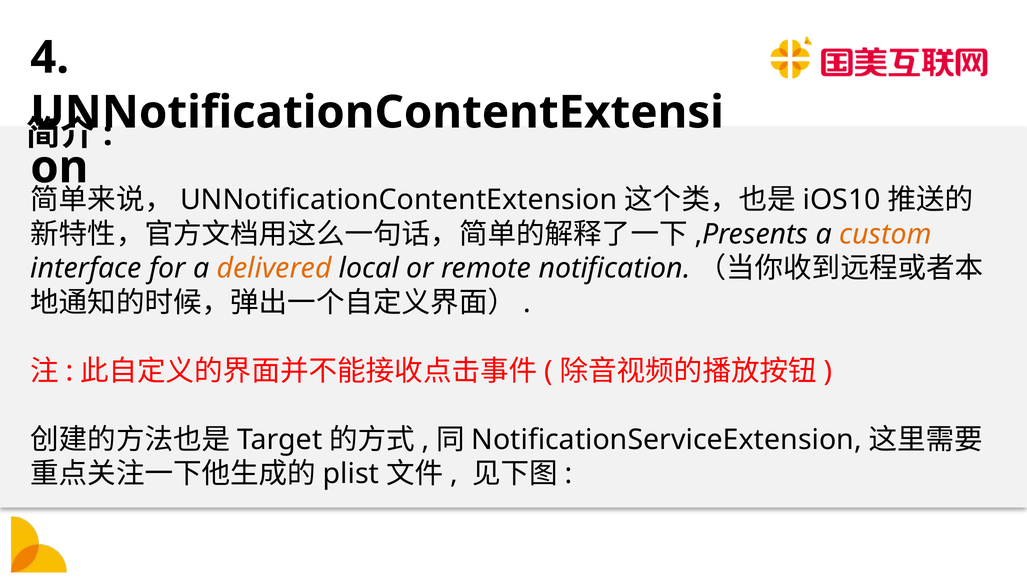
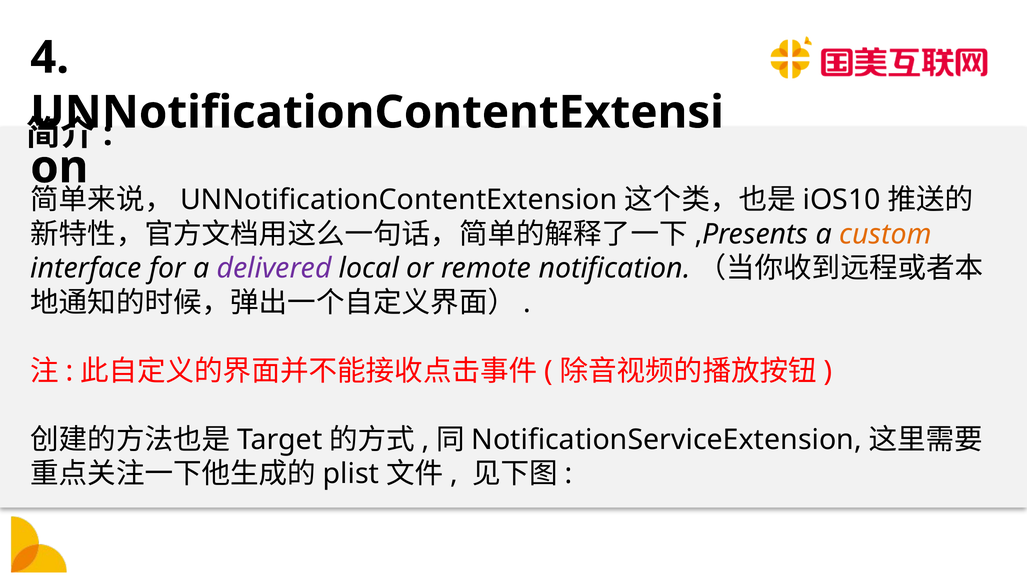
delivered colour: orange -> purple (274, 268)
